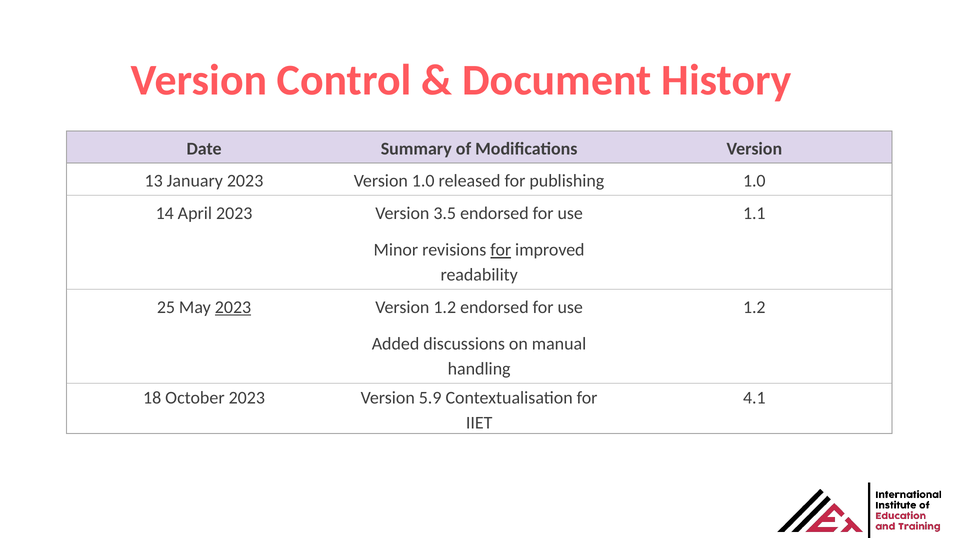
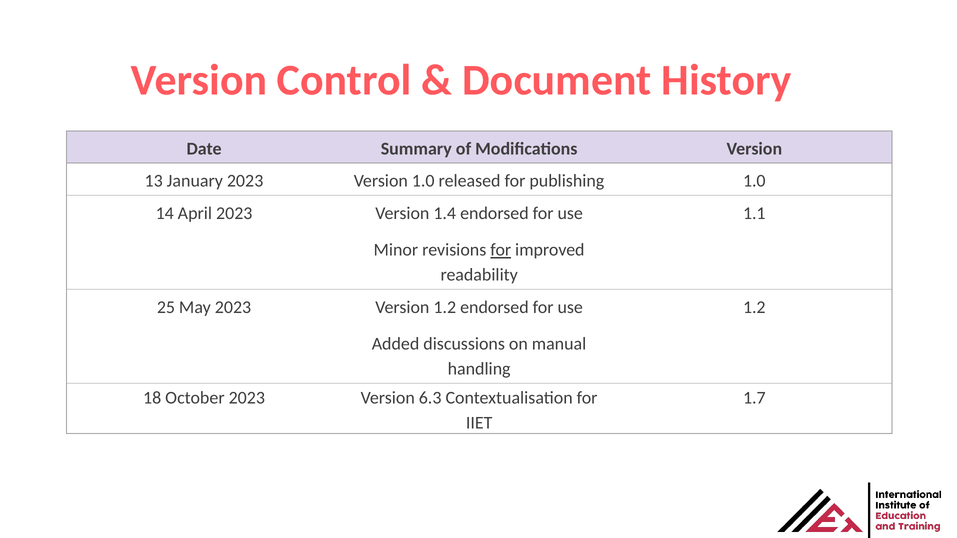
3.5: 3.5 -> 1.4 (445, 213)
2023 underline: present -> none (233, 307)
5.9: 5.9 -> 6.3 (430, 398)
4.1: 4.1 -> 1.7 (754, 398)
